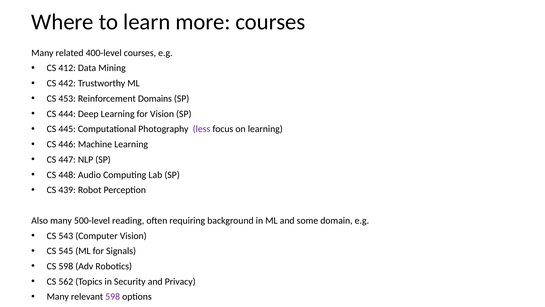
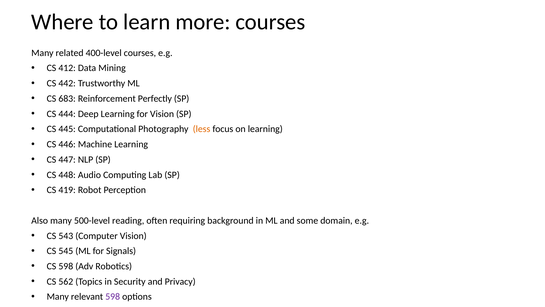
453: 453 -> 683 (67, 98)
Domains: Domains -> Perfectly (155, 98)
less colour: purple -> orange (202, 129)
439: 439 -> 419 (67, 190)
